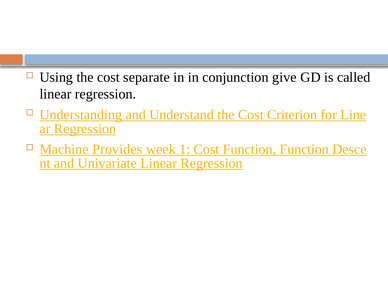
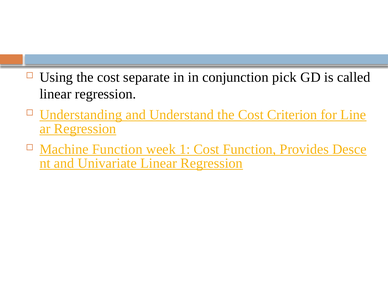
give: give -> pick (284, 77)
Machine Provides: Provides -> Function (117, 149)
Function Function: Function -> Provides (304, 149)
